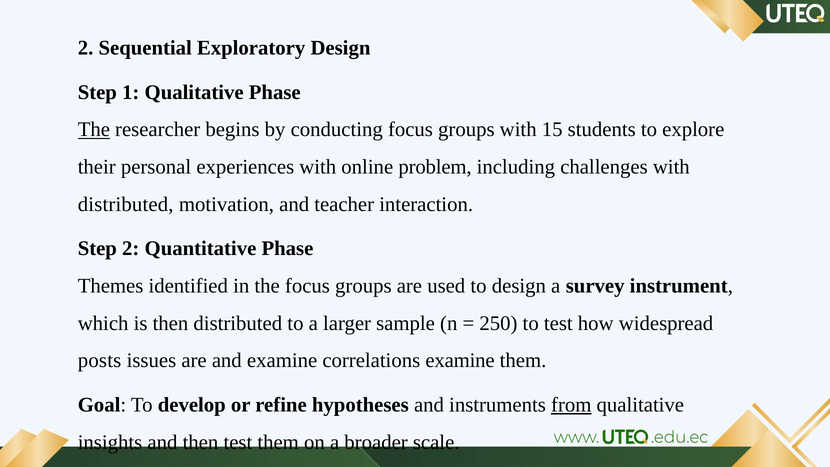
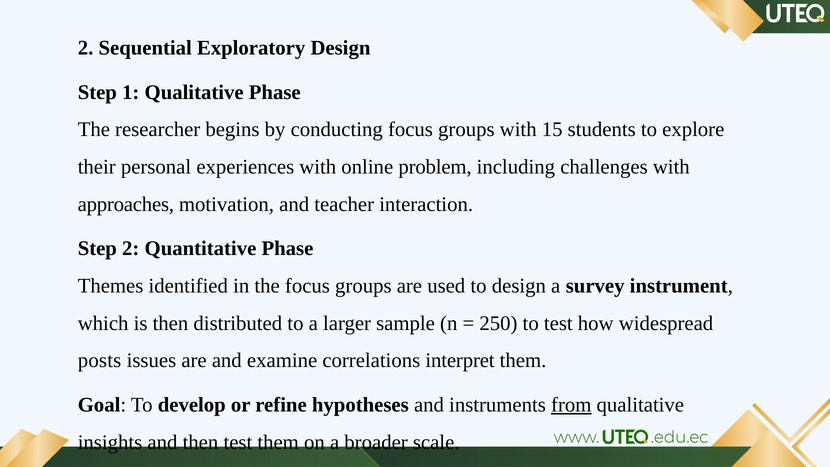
The underline: present -> none (94, 130)
distributed: distributed -> approaches (126, 204)
correlations examine: examine -> interpret (460, 361)
